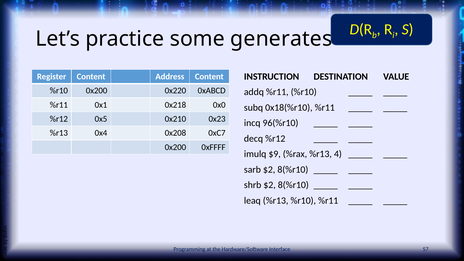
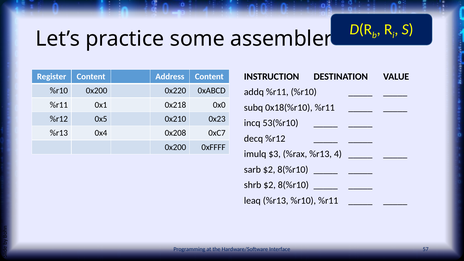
generates: generates -> assembler (281, 39)
96(%r10: 96(%r10 -> 53(%r10 (281, 123)
$9: $9 -> $3 (275, 154)
